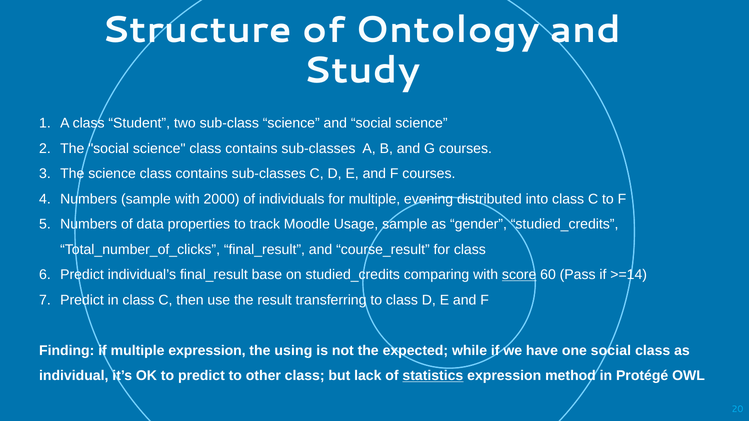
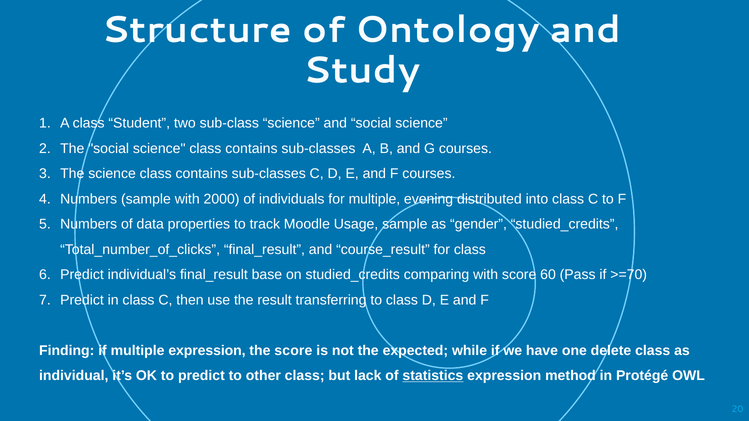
score underline: present -> none (519, 275)
>=14: >=14 -> >=70 (629, 275)
the using: using -> score (293, 351)
one social: social -> delete (611, 351)
